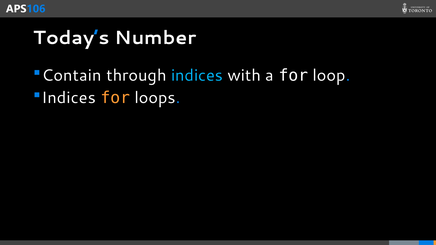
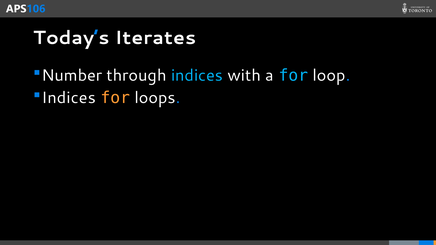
Number: Number -> Iterates (155, 38)
Contain: Contain -> Number (72, 76)
for colour: white -> light blue (293, 76)
